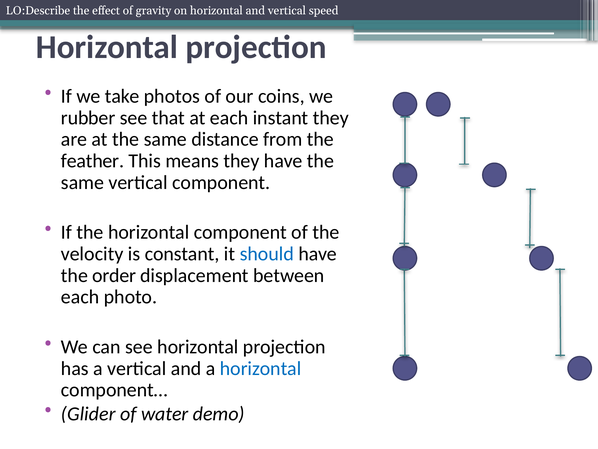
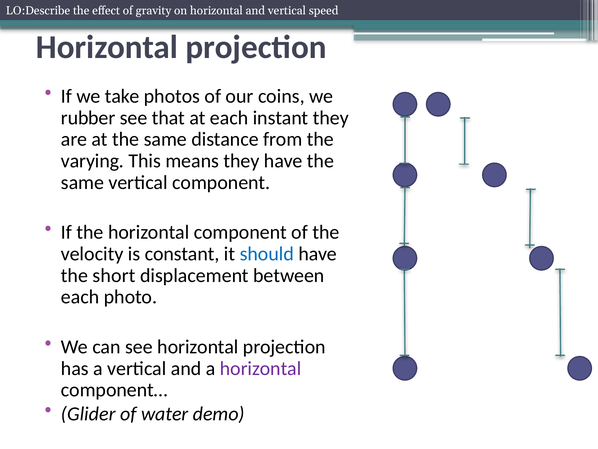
feather: feather -> varying (92, 161)
order: order -> short (114, 275)
horizontal colour: blue -> purple (261, 368)
